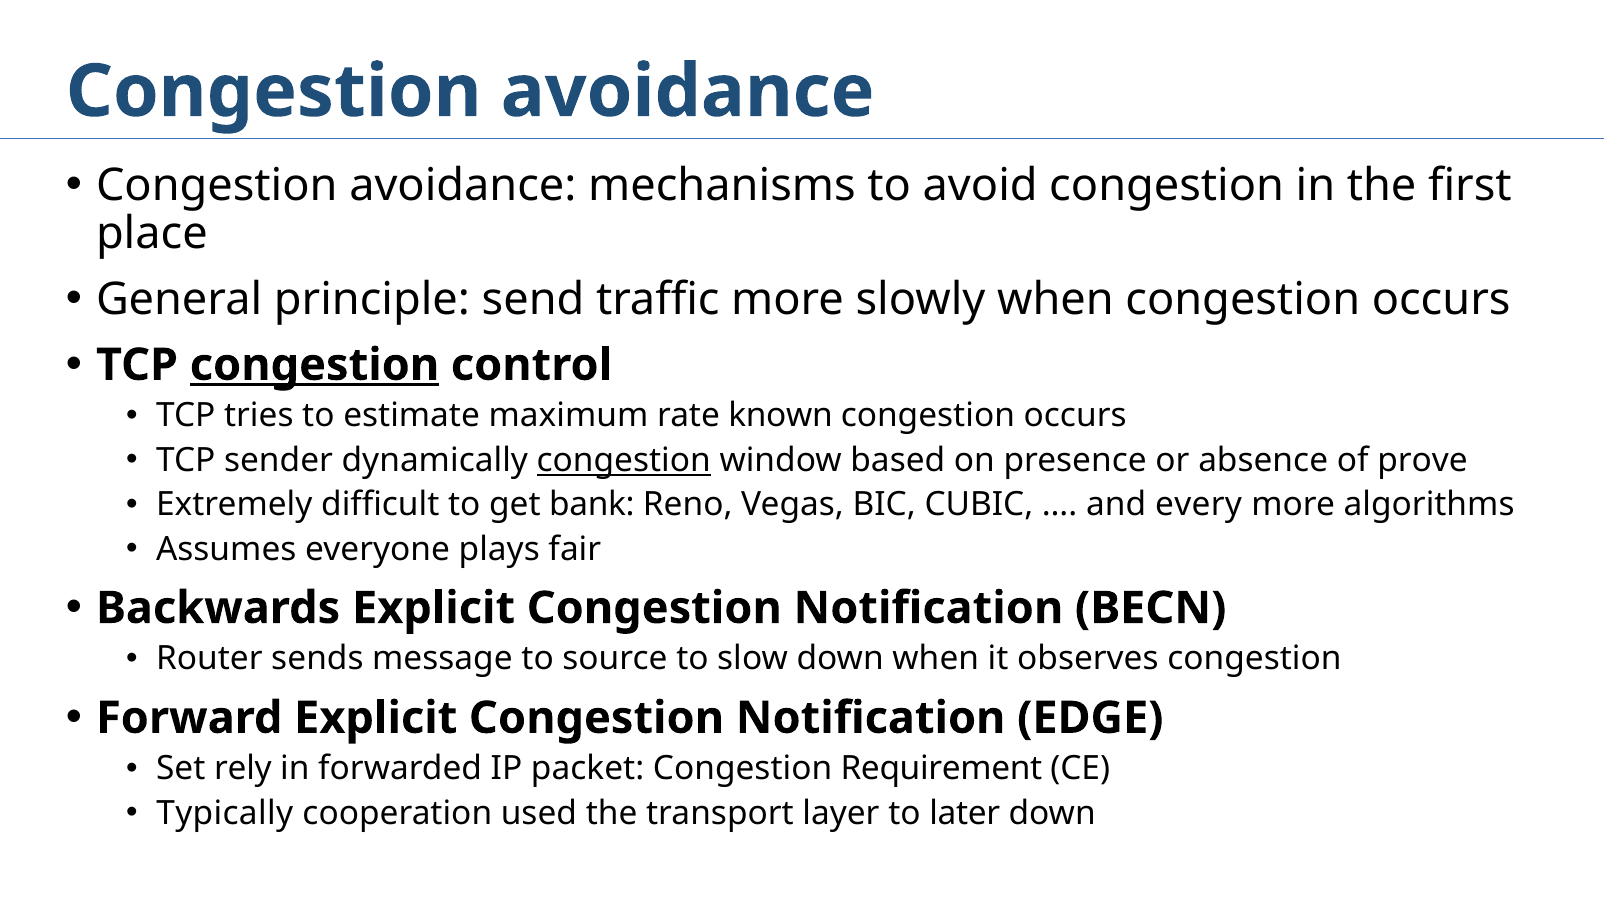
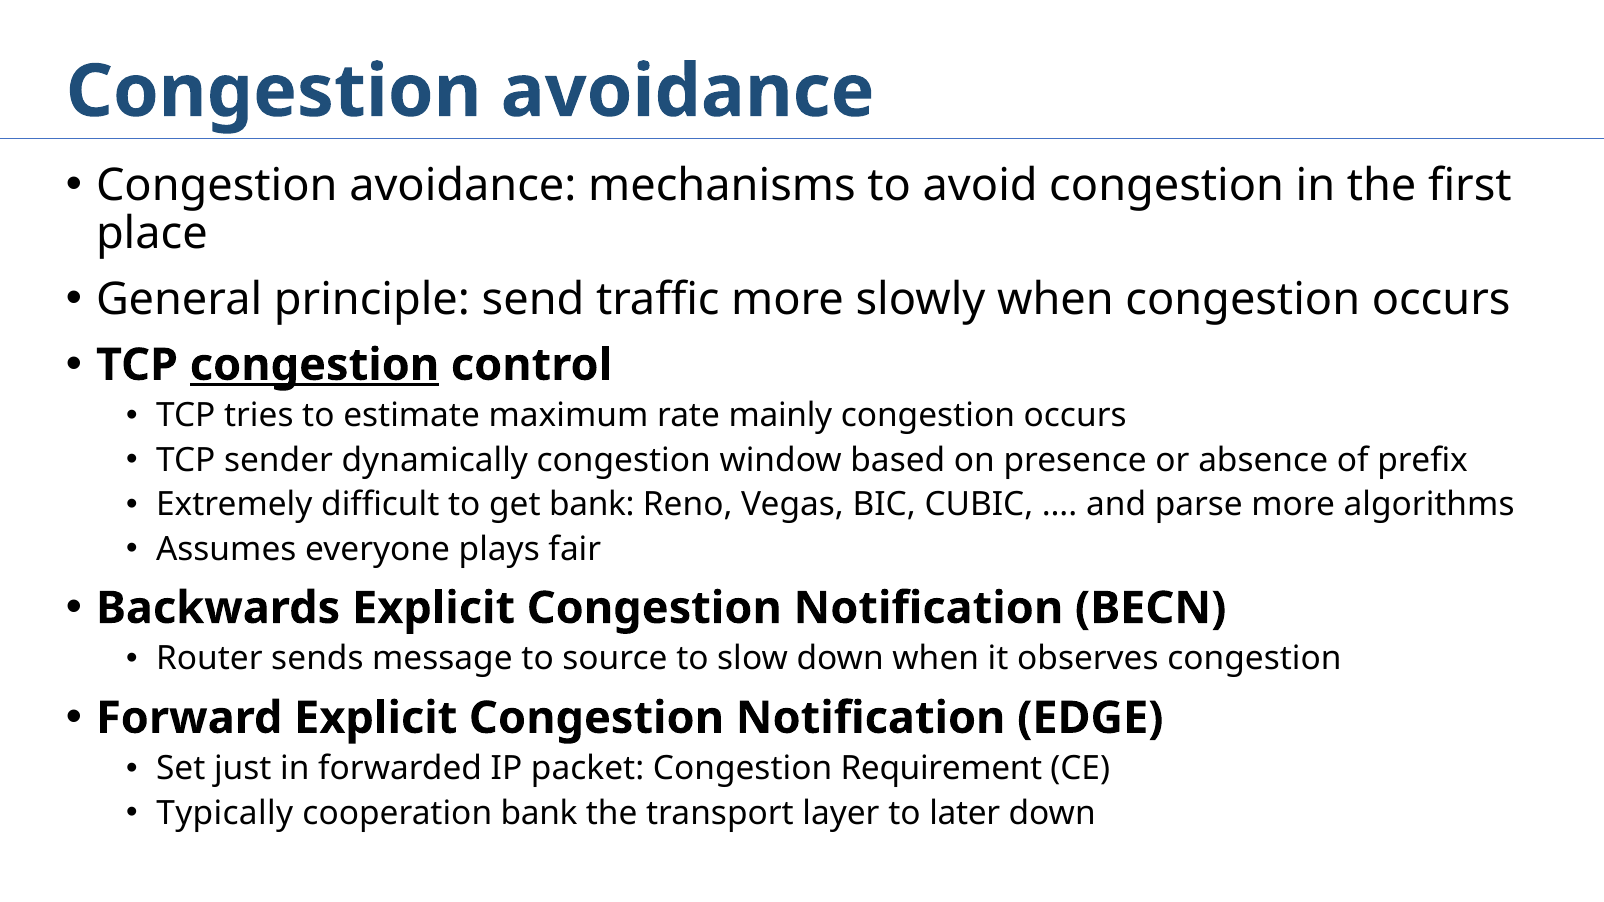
known: known -> mainly (780, 416)
congestion underline: present -> none (624, 460)
prove: prove -> prefix (1423, 460)
every: every -> parse (1199, 505)
rely: rely -> just (243, 769)
cooperation used: used -> bank (539, 813)
